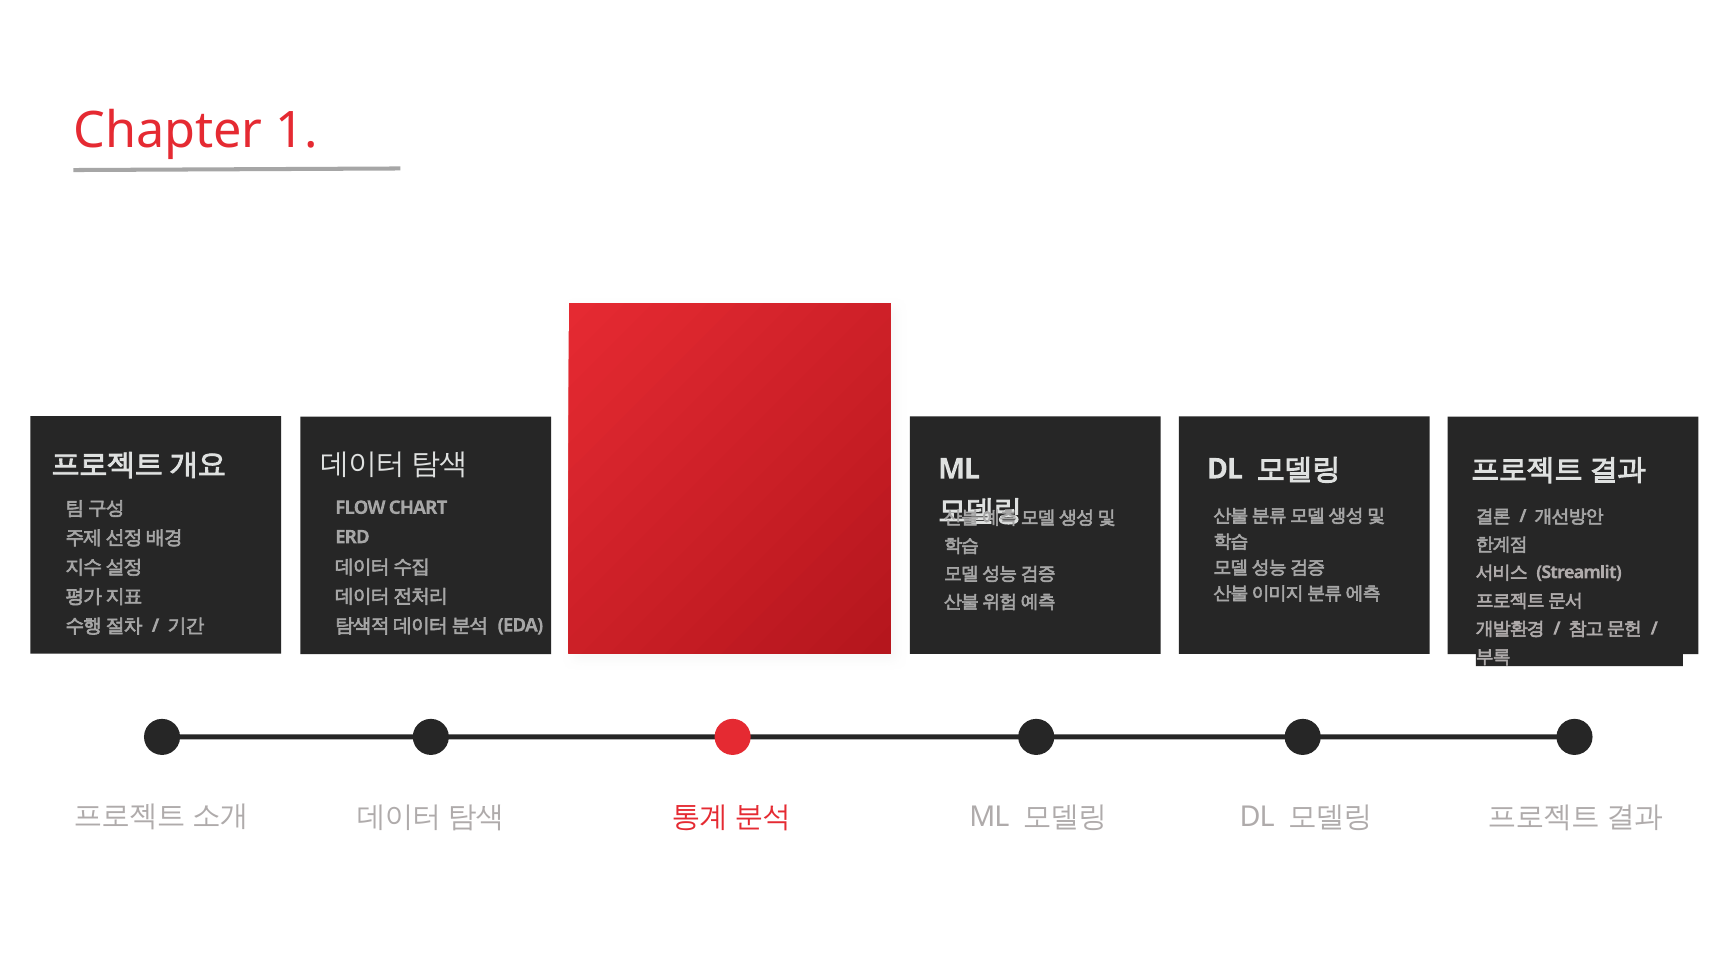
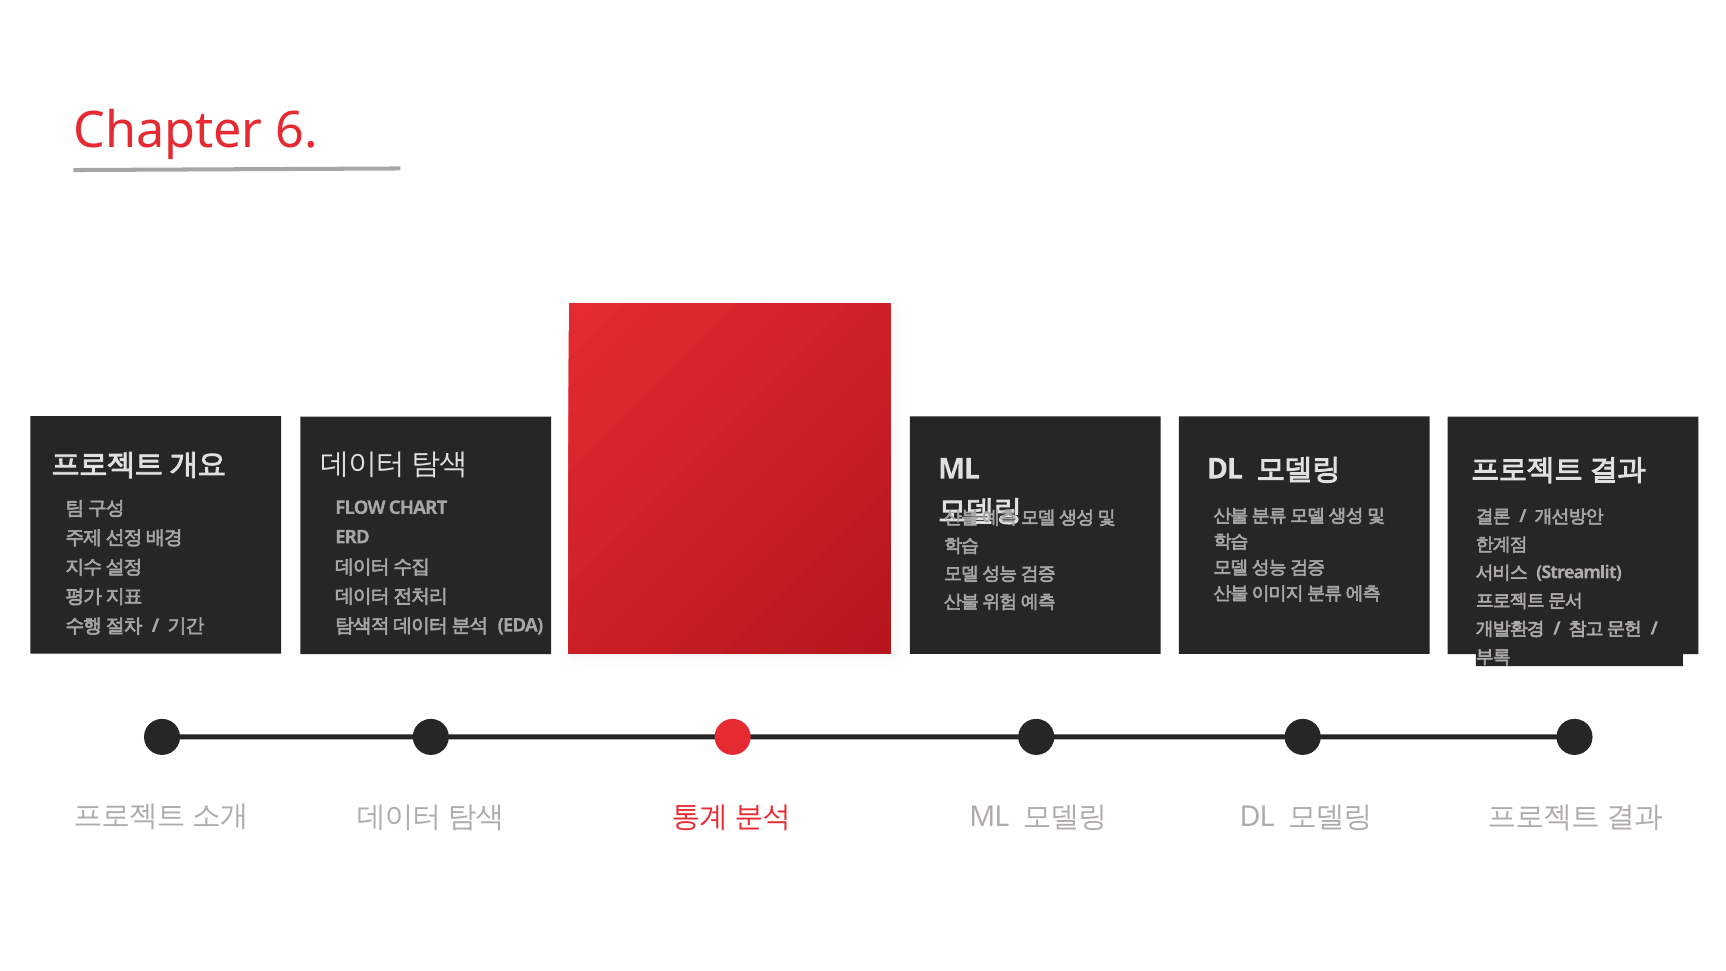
1: 1 -> 6 (297, 131)
